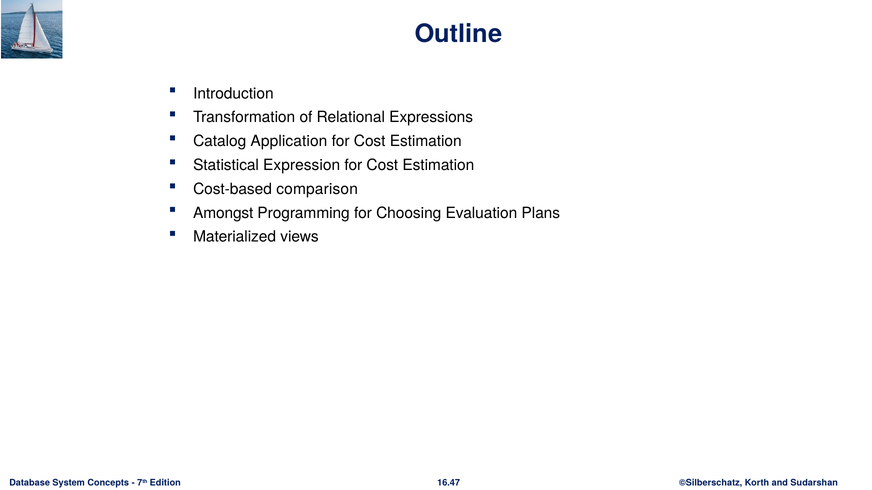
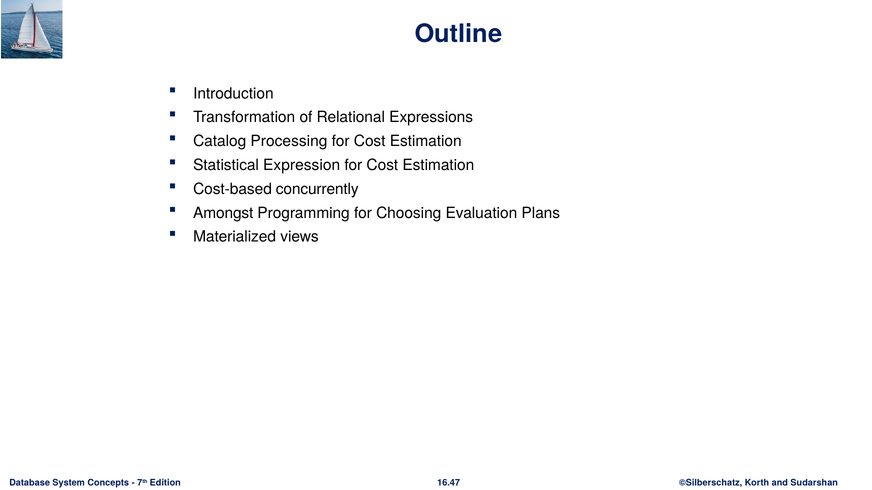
Application: Application -> Processing (289, 141)
comparison: comparison -> concurrently (317, 189)
